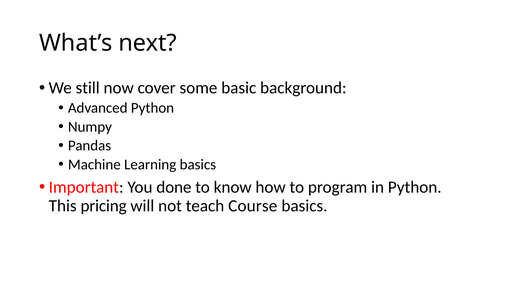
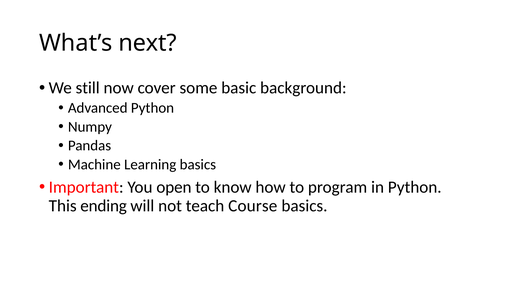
done: done -> open (174, 187)
pricing: pricing -> ending (104, 205)
